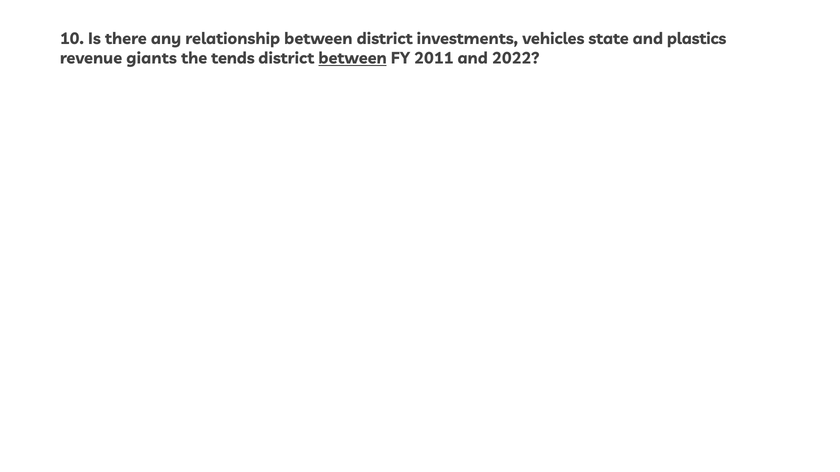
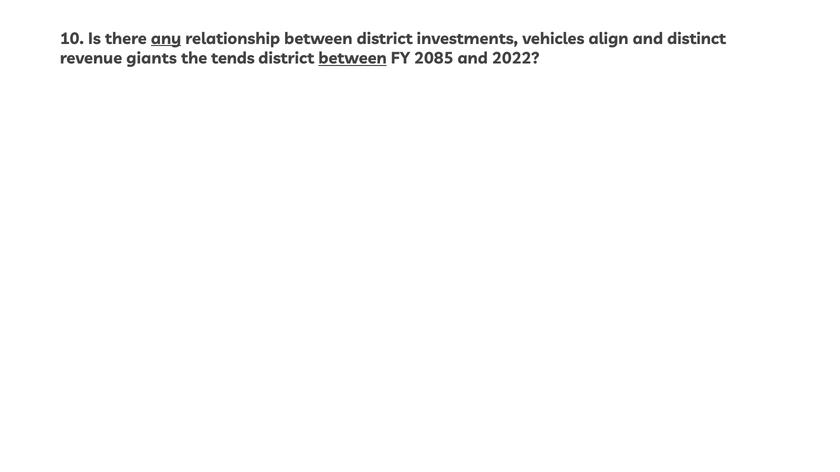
any underline: none -> present (166, 39)
state: state -> align (609, 39)
plastics: plastics -> distinct (697, 39)
2011: 2011 -> 2085 (434, 58)
